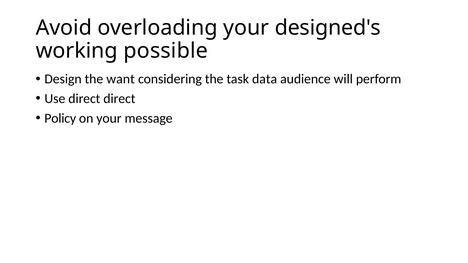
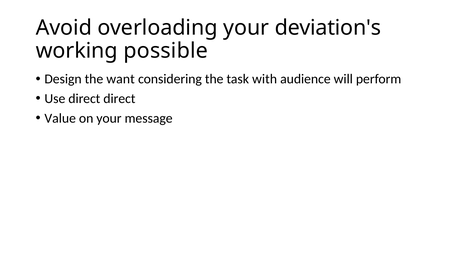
designed's: designed's -> deviation's (328, 28)
data: data -> with (265, 79)
Policy: Policy -> Value (60, 118)
